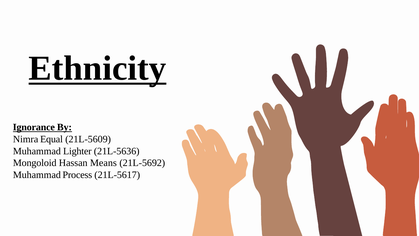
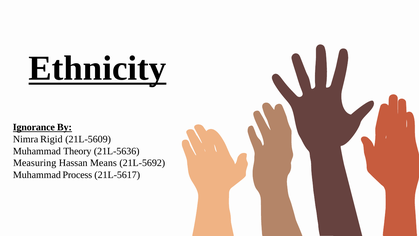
Equal: Equal -> Rigid (51, 139)
Lighter: Lighter -> Theory (77, 151)
Mongoloid: Mongoloid -> Measuring (35, 163)
